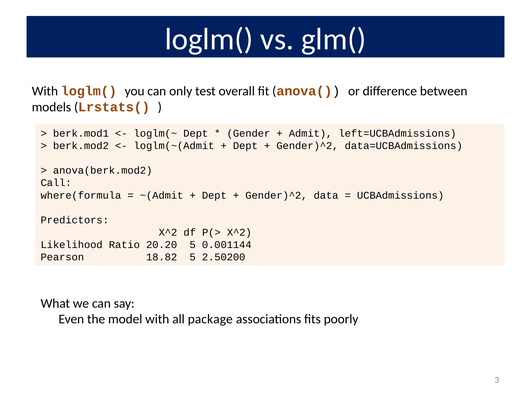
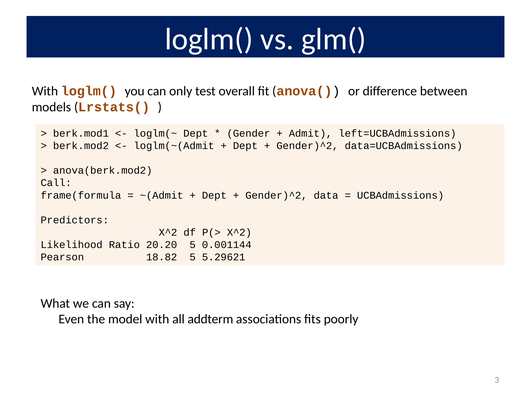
where(formula: where(formula -> frame(formula (81, 195)
2.50200: 2.50200 -> 5.29621 (224, 257)
package: package -> addterm (210, 319)
